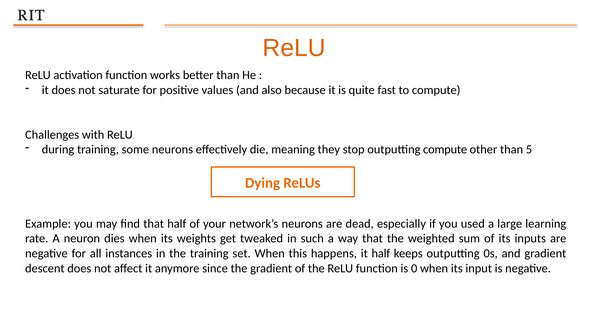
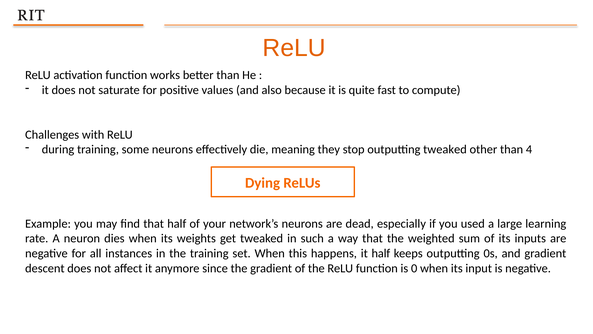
outputting compute: compute -> tweaked (445, 149)
5: 5 -> 4 (529, 149)
